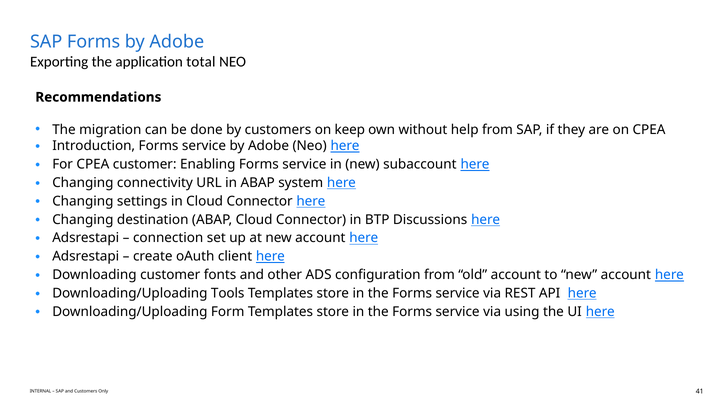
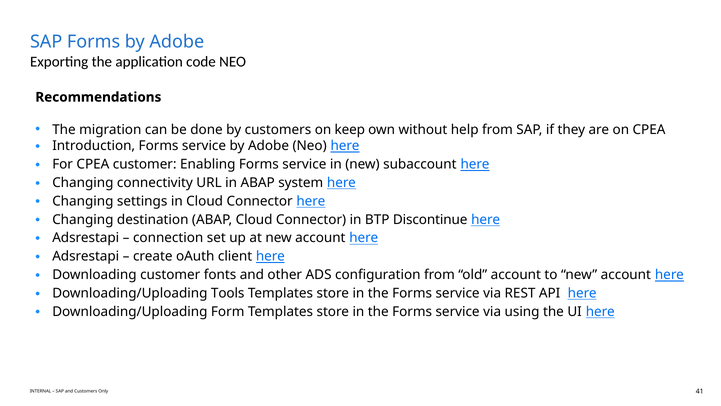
total: total -> code (201, 62)
Discussions: Discussions -> Discontinue (430, 219)
